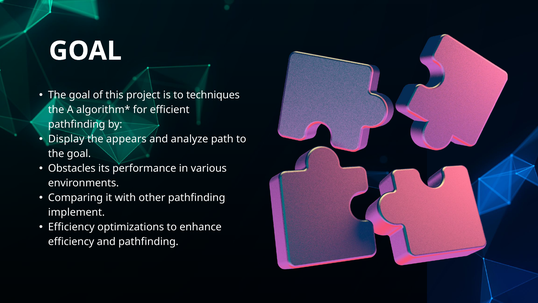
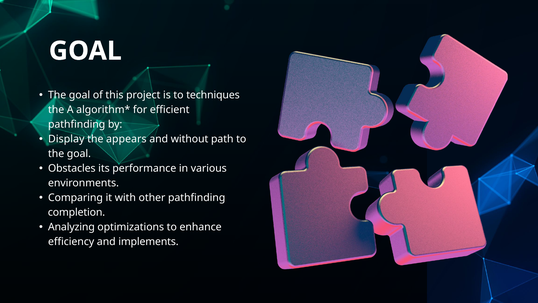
analyze: analyze -> without (190, 139)
implement: implement -> completion (77, 212)
Efficiency: Efficiency -> Analyzing (71, 227)
and pathfinding: pathfinding -> implements (148, 242)
